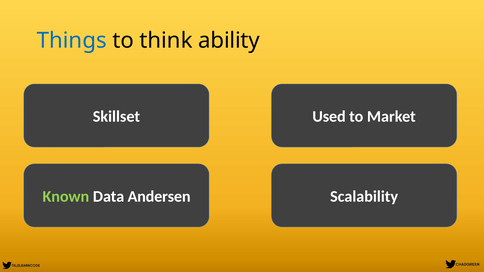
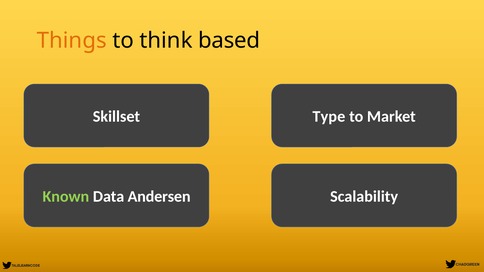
Things colour: blue -> orange (72, 41)
ability: ability -> based (229, 41)
Used: Used -> Type (329, 117)
